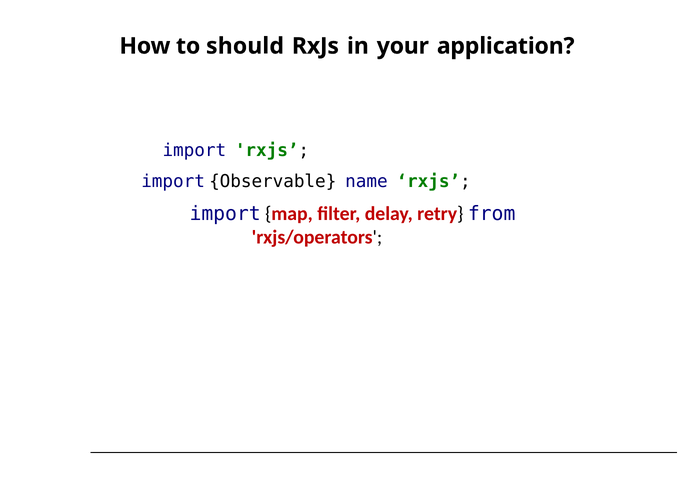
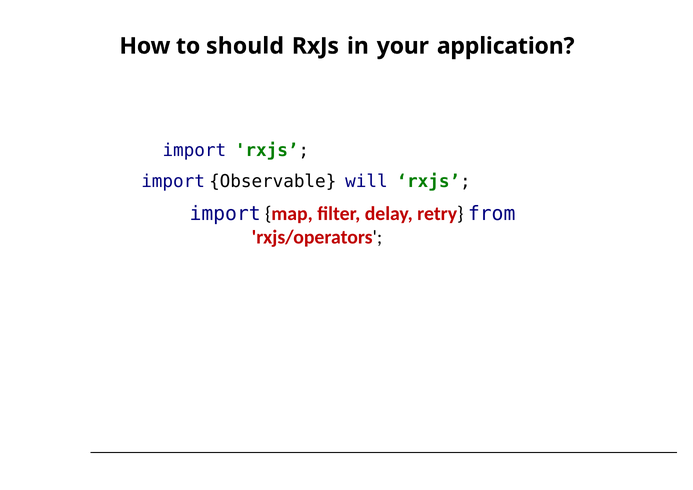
name: name -> will (366, 182)
